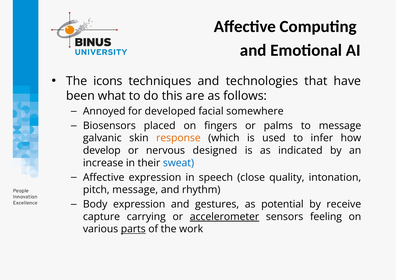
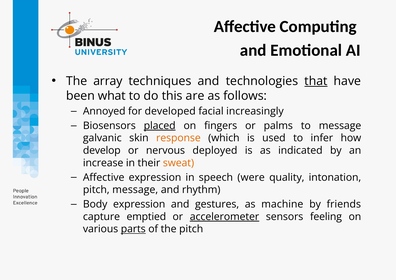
icons: icons -> array (108, 81)
that underline: none -> present (316, 81)
somewhere: somewhere -> increasingly (255, 111)
placed underline: none -> present (160, 126)
designed: designed -> deployed (215, 151)
sweat colour: blue -> orange (178, 163)
close: close -> were (251, 177)
potential: potential -> machine (282, 204)
receive: receive -> friends (344, 204)
carrying: carrying -> emptied (146, 217)
the work: work -> pitch (191, 229)
